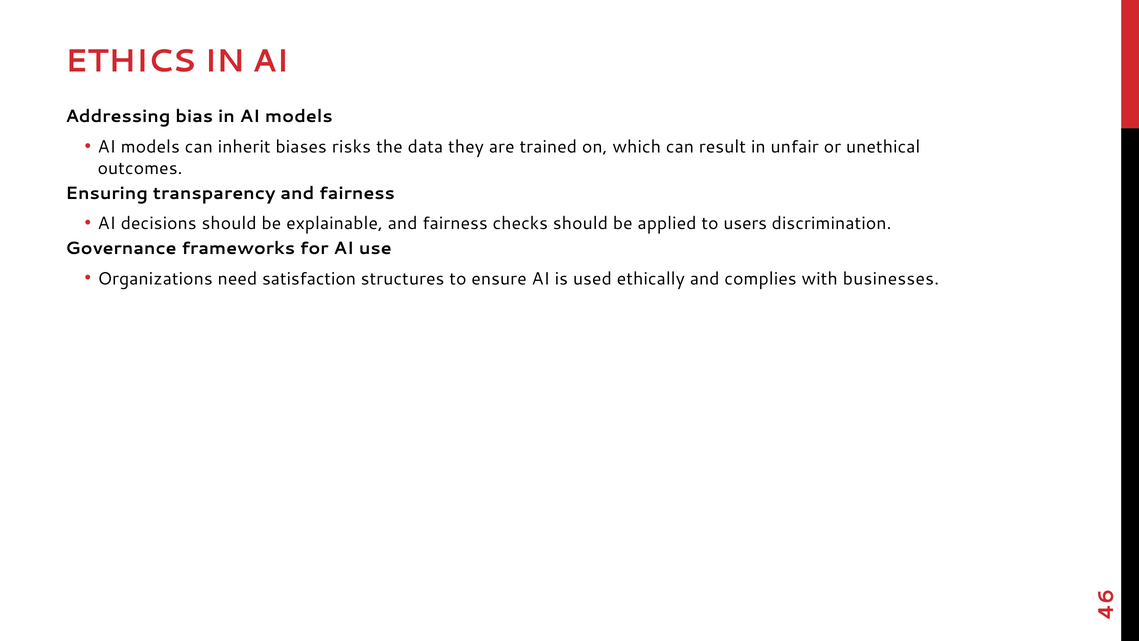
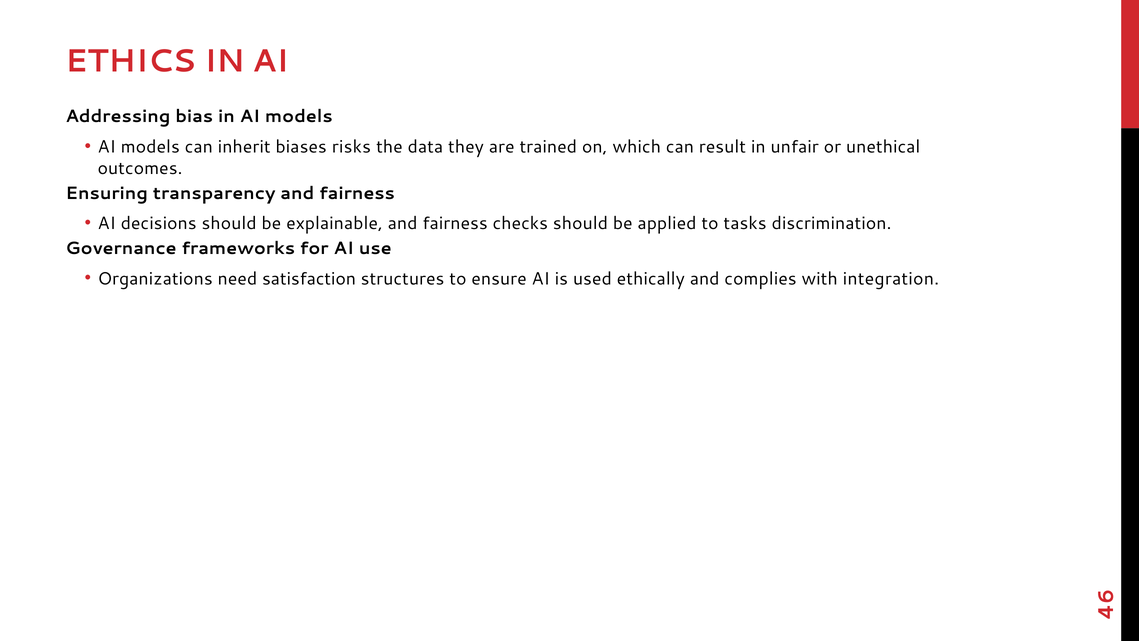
users: users -> tasks (745, 223)
businesses: businesses -> integration (891, 279)
